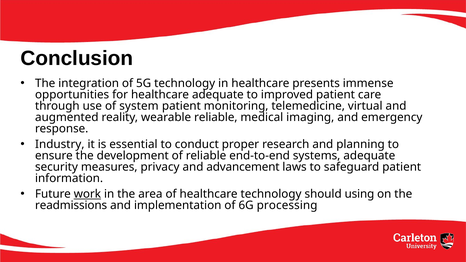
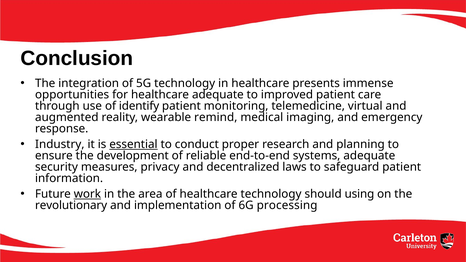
system: system -> identify (139, 106)
wearable reliable: reliable -> remind (216, 117)
essential underline: none -> present (133, 144)
advancement: advancement -> decentralized (243, 167)
readmissions: readmissions -> revolutionary (71, 205)
